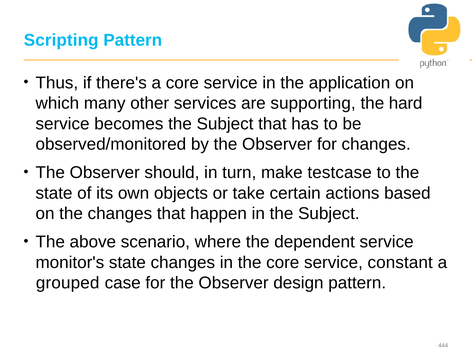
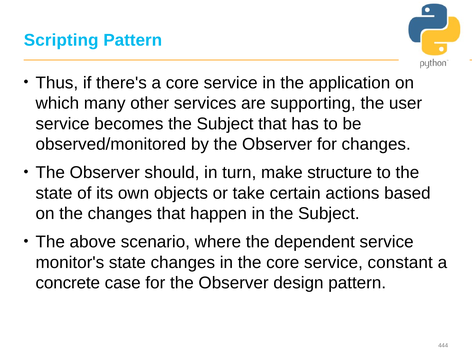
hard: hard -> user (406, 103)
testcase: testcase -> structure (340, 173)
grouped: grouped -> concrete (68, 283)
